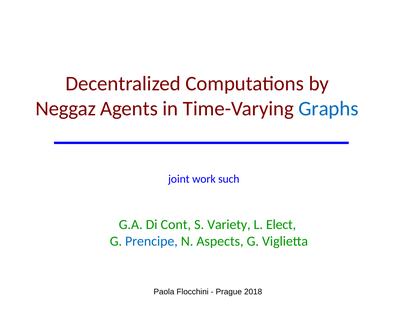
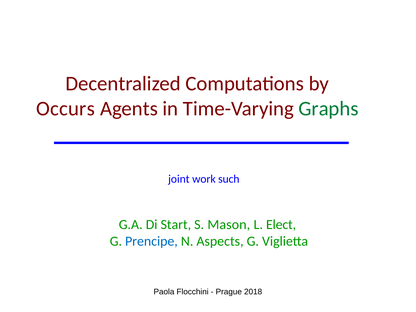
Neggaz: Neggaz -> Occurs (65, 108)
Graphs colour: blue -> green (329, 108)
Cont: Cont -> Start (176, 225)
Variety: Variety -> Mason (229, 225)
